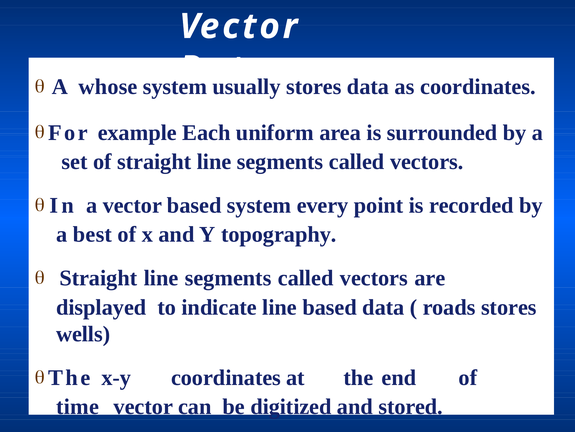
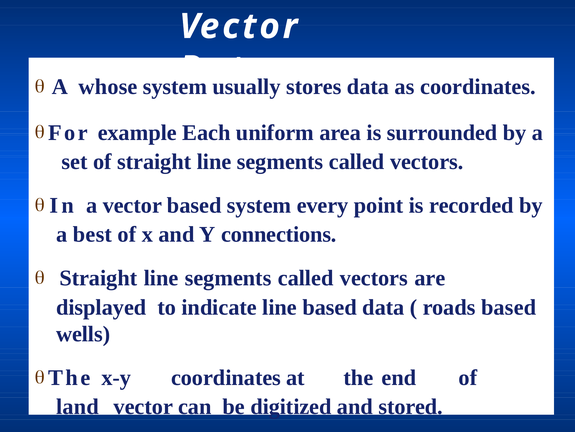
topography: topography -> connections (279, 234)
roads stores: stores -> based (509, 307)
time: time -> land (78, 406)
